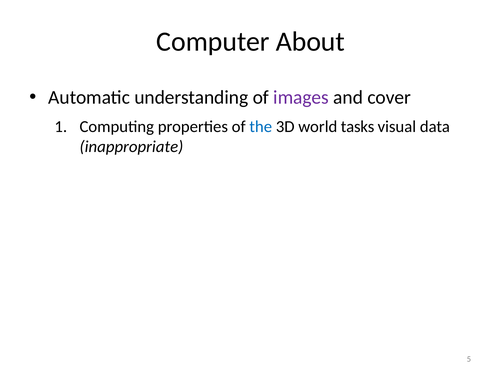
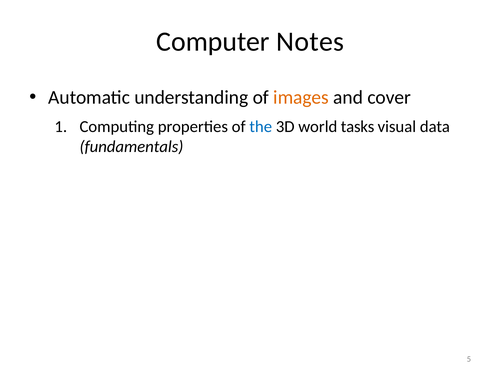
About: About -> Notes (310, 42)
images colour: purple -> orange (301, 97)
inappropriate: inappropriate -> fundamentals (131, 147)
